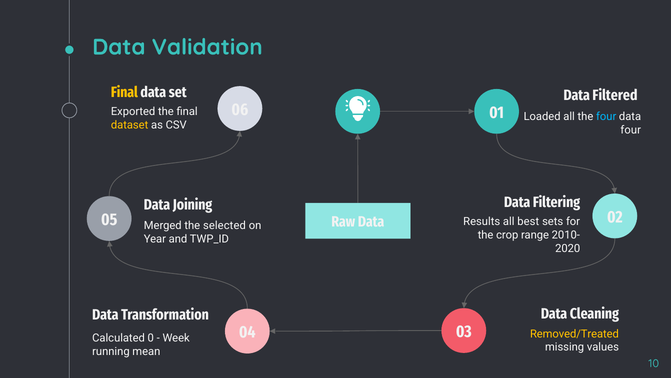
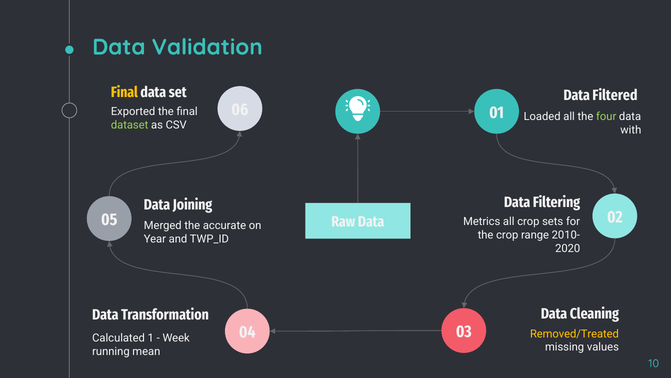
four colour: light blue -> light green (606, 116)
dataset colour: yellow -> light green (130, 125)
four: four -> with (631, 130)
Results: Results -> Metrics (482, 221)
all best: best -> crop (528, 221)
selected: selected -> accurate (224, 225)
0: 0 -> 1 (151, 338)
